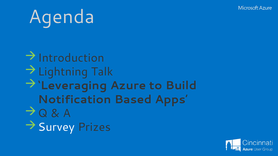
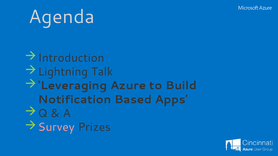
Survey colour: white -> pink (56, 127)
